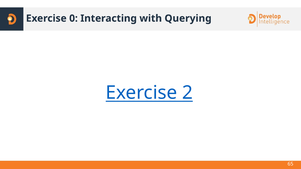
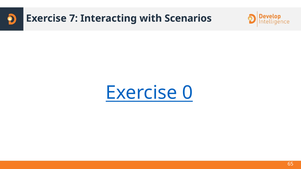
0: 0 -> 7 (74, 18)
Querying: Querying -> Scenarios (188, 18)
2: 2 -> 0 (187, 93)
